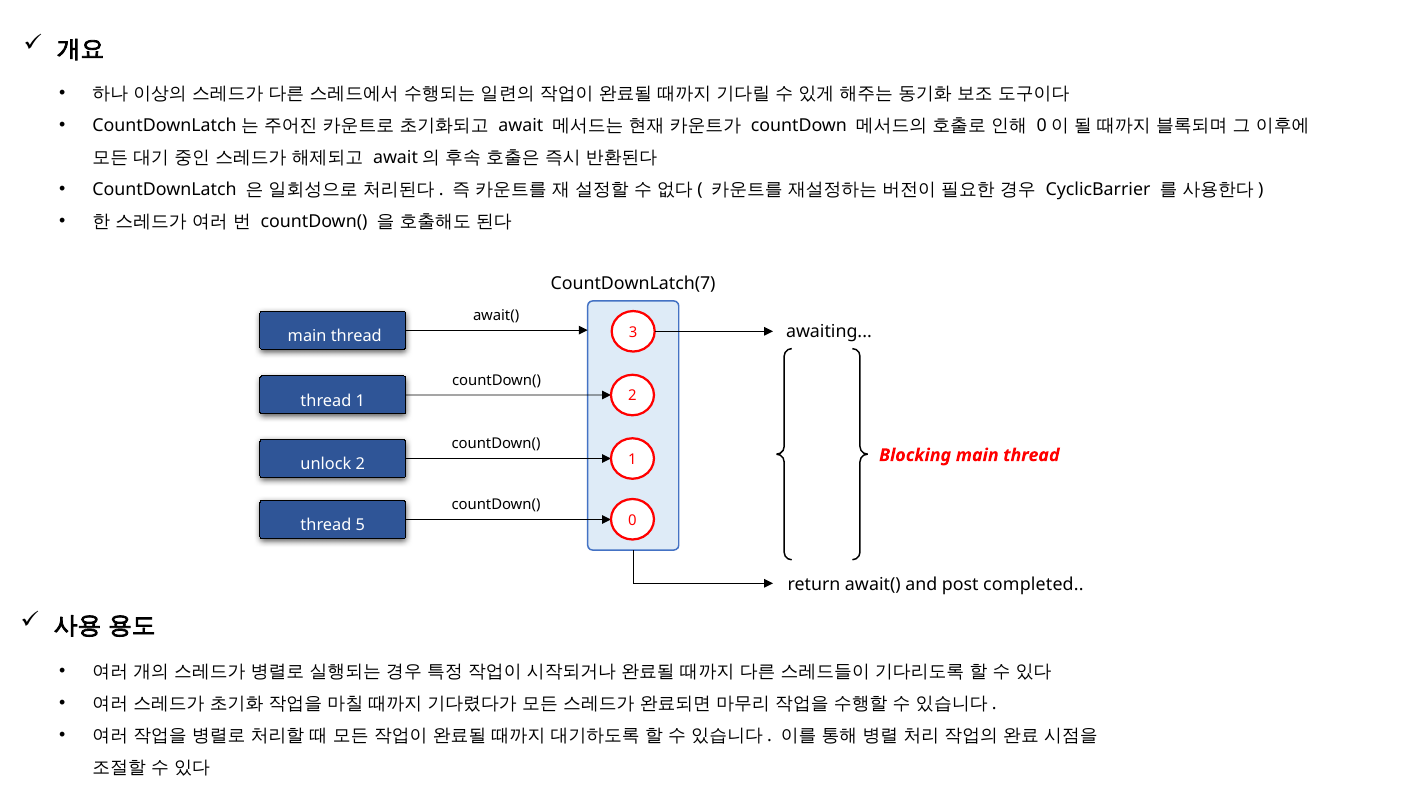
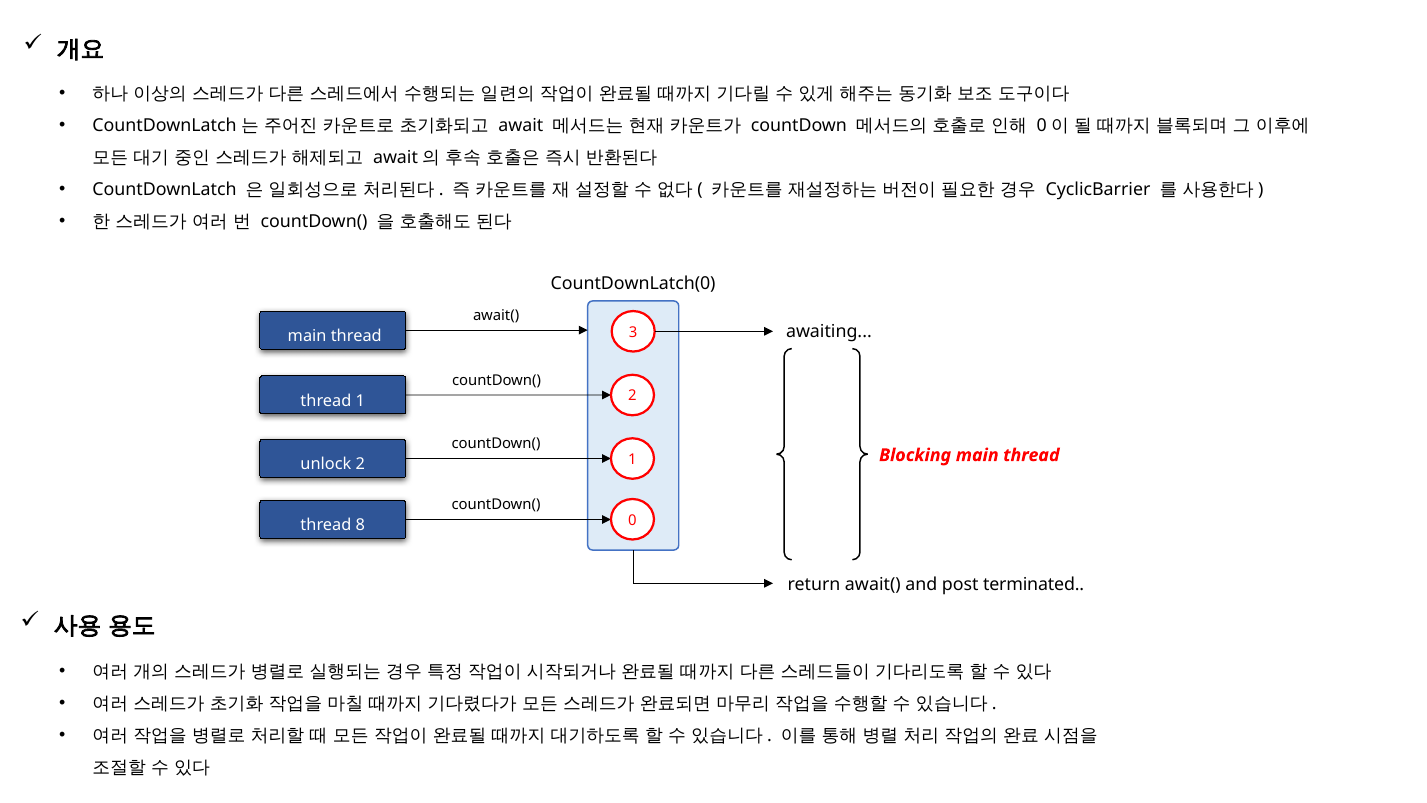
CountDownLatch(7: CountDownLatch(7 -> CountDownLatch(0 (633, 284)
5: 5 -> 8 (360, 525)
completed: completed -> terminated (1034, 584)
